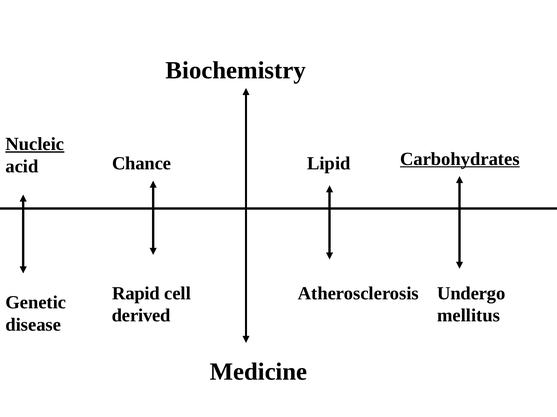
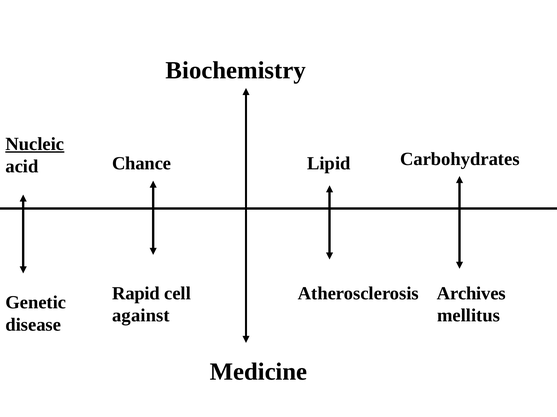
Carbohydrates underline: present -> none (460, 159)
Undergo: Undergo -> Archives (471, 294)
derived: derived -> against (141, 316)
